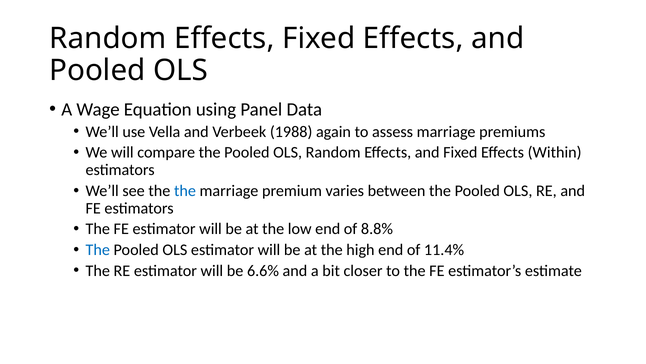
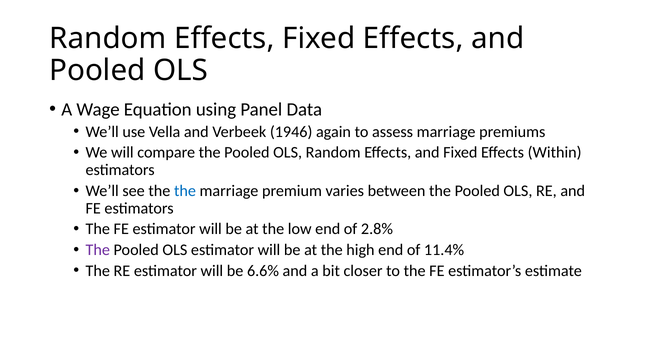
1988: 1988 -> 1946 (291, 131)
8.8%: 8.8% -> 2.8% (377, 229)
The colour: blue -> purple (98, 250)
